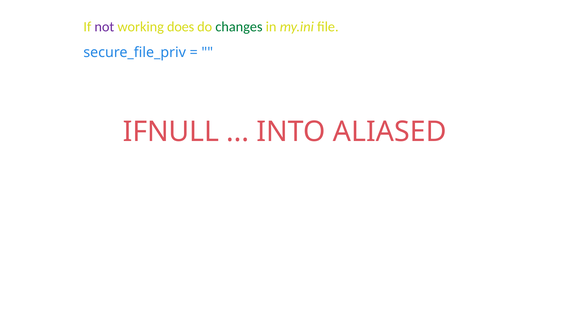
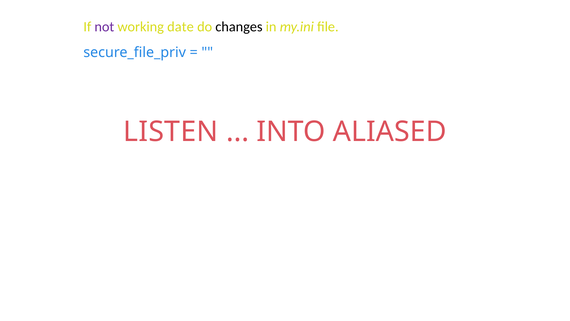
does: does -> date (180, 27)
changes colour: green -> black (239, 27)
IFNULL: IFNULL -> LISTEN (171, 132)
